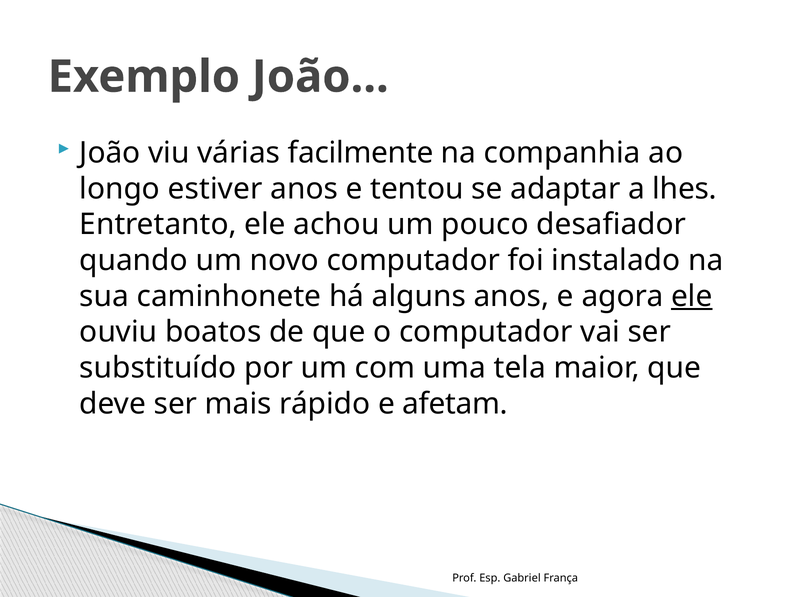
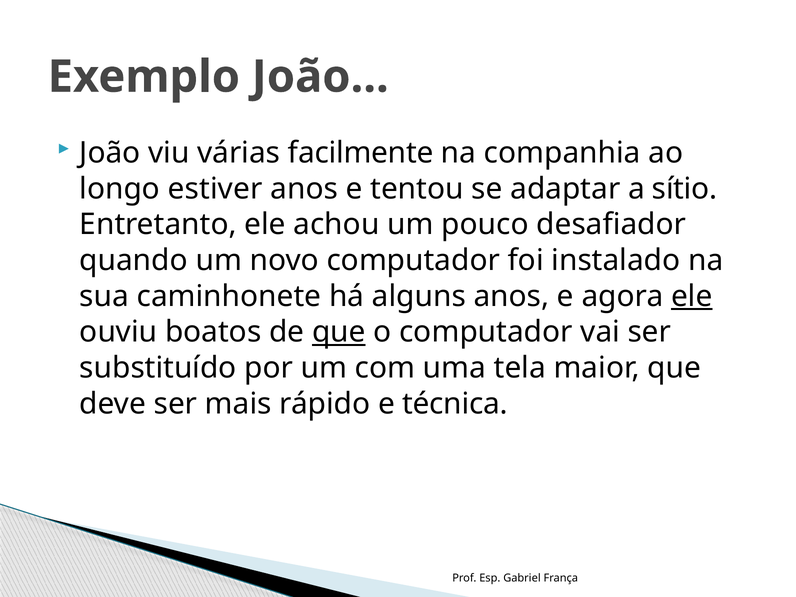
lhes: lhes -> sítio (685, 189)
que underline: none -> present (339, 332)
afetam: afetam -> técnica (455, 404)
